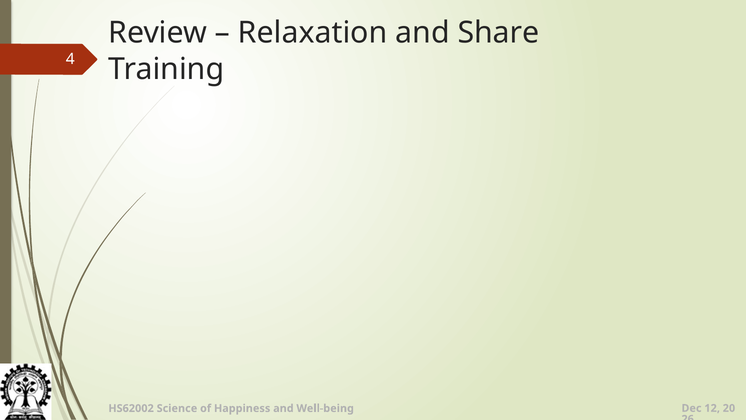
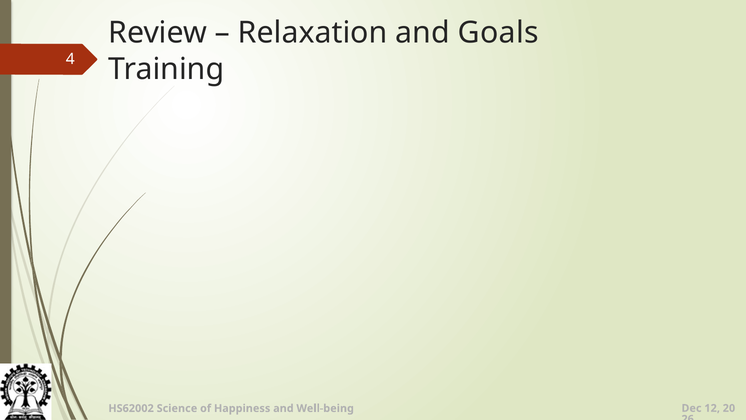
Share: Share -> Goals (498, 33)
